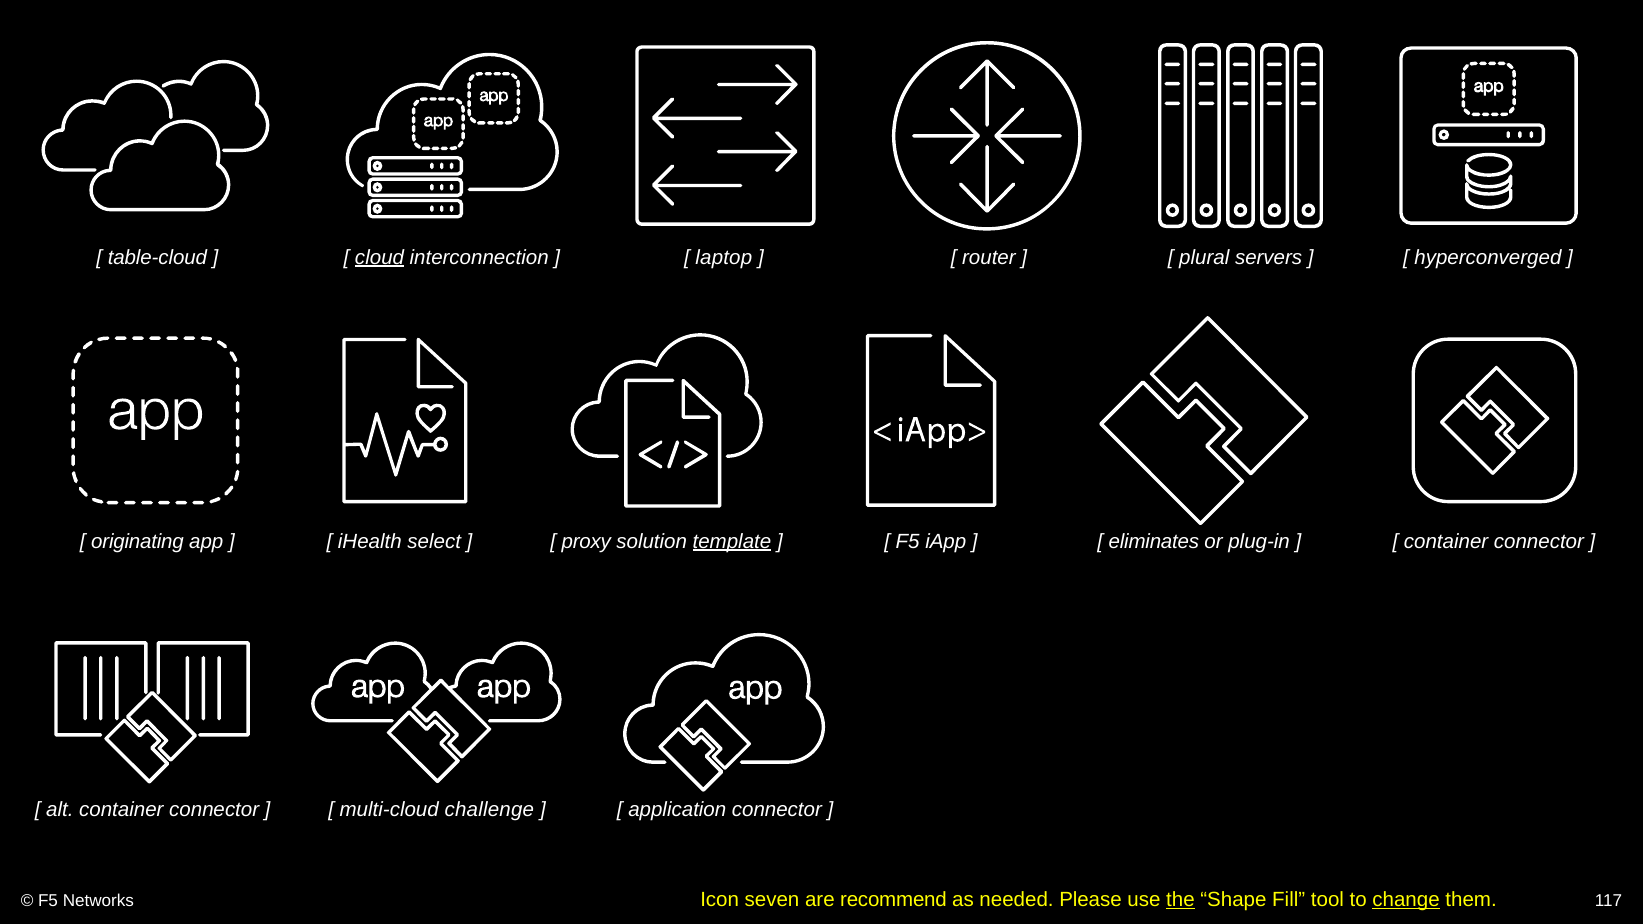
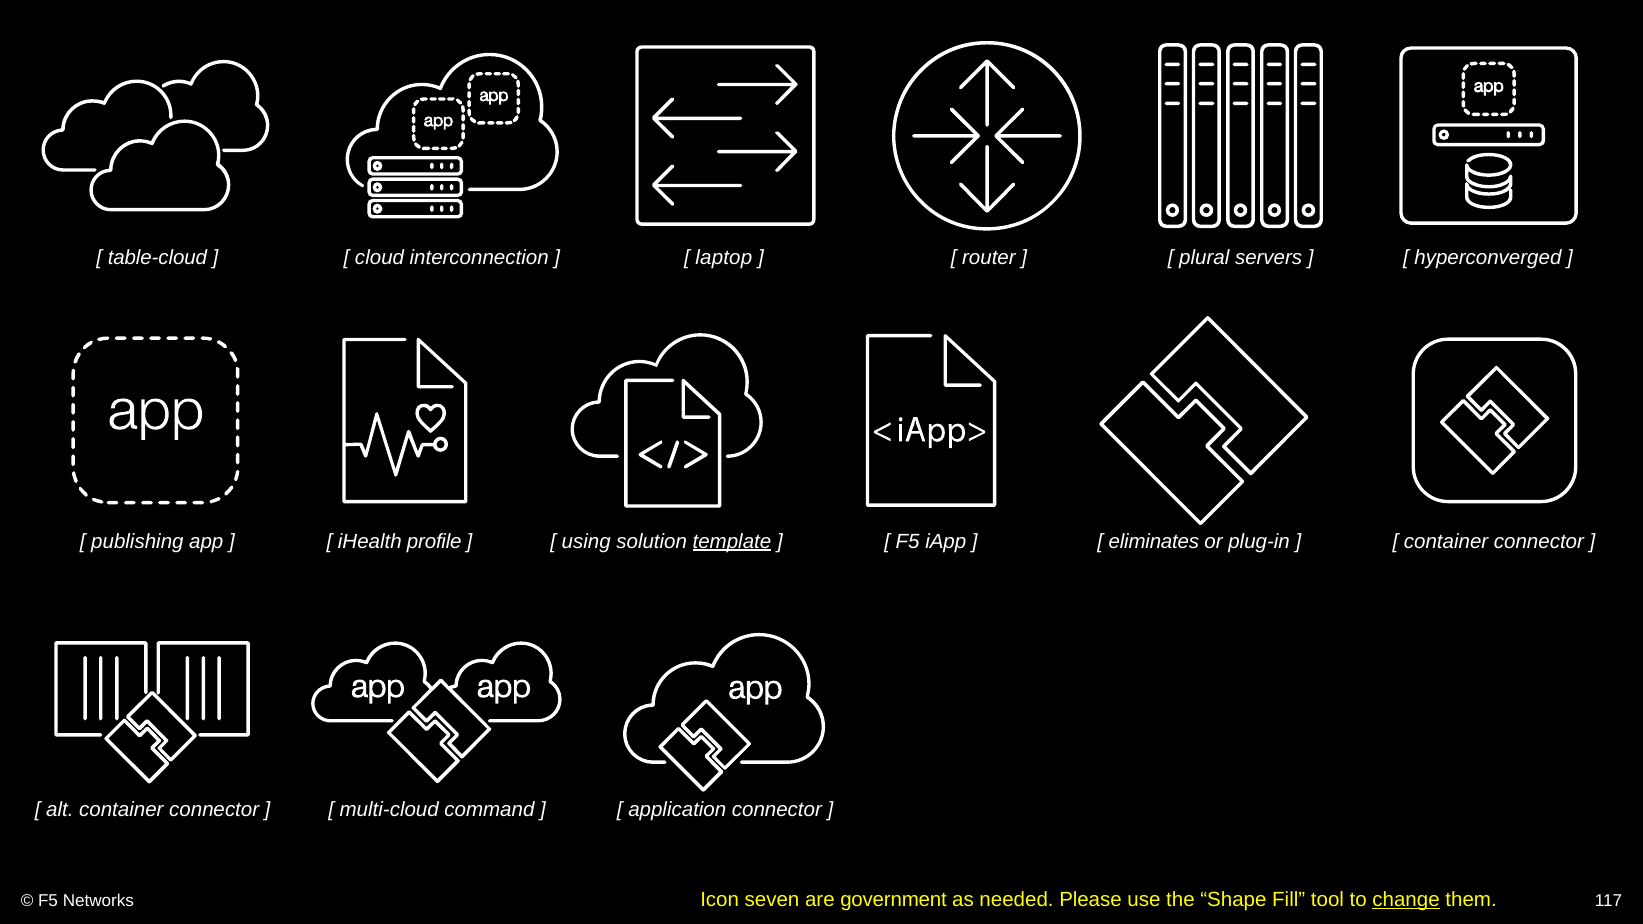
cloud underline: present -> none (380, 257)
originating: originating -> publishing (137, 541)
select: select -> profile (434, 541)
proxy: proxy -> using (586, 541)
challenge: challenge -> command (489, 810)
recommend: recommend -> government (893, 900)
the underline: present -> none (1180, 900)
